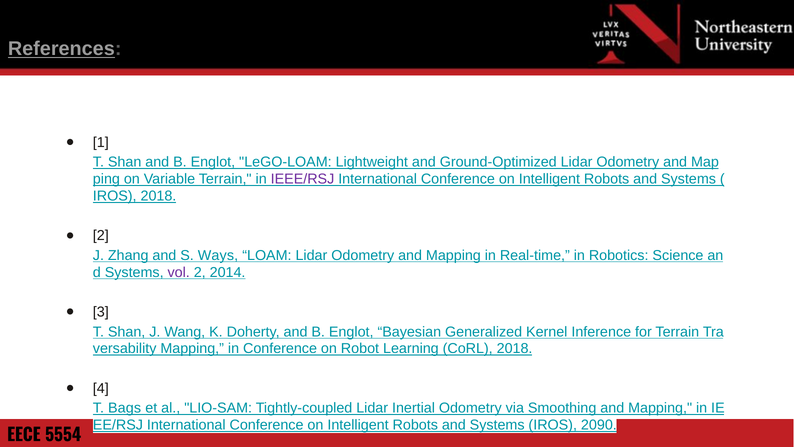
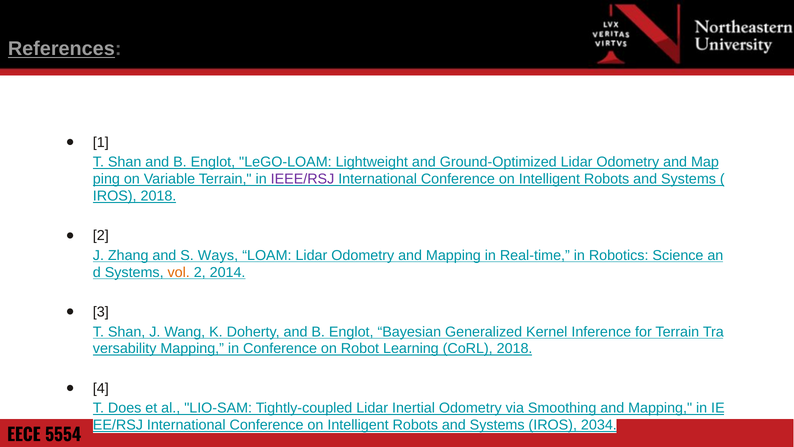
vol colour: purple -> orange (179, 272)
Bags: Bags -> Does (125, 408)
2090: 2090 -> 2034 (599, 425)
